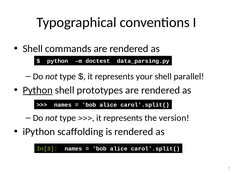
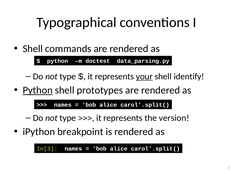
your underline: none -> present (144, 77)
parallel: parallel -> identify (189, 77)
scaffolding: scaffolding -> breakpoint (80, 132)
